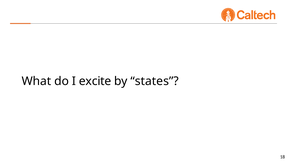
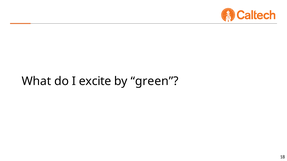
states: states -> green (155, 81)
